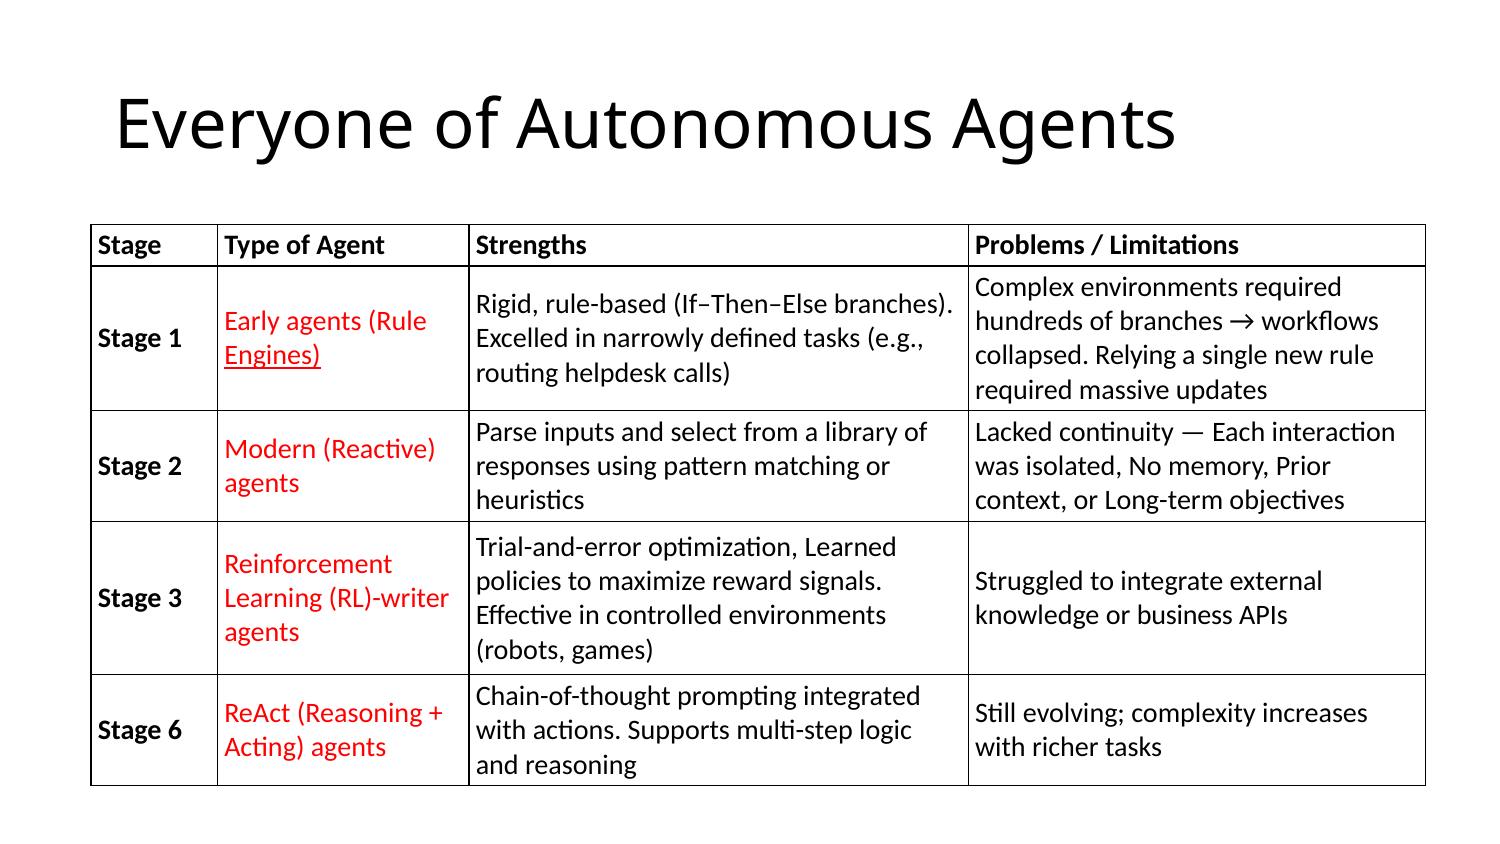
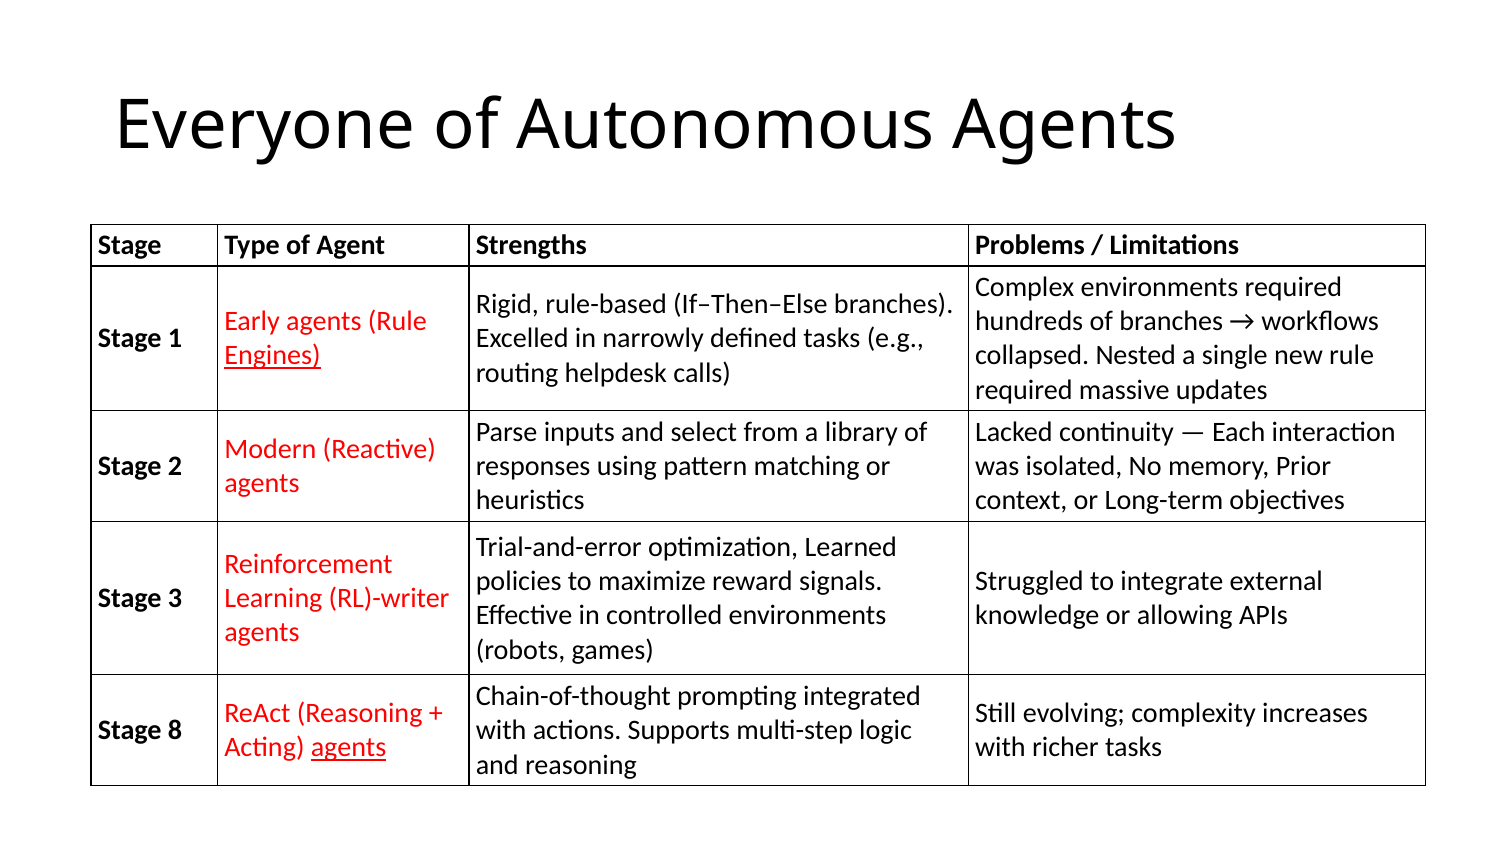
Relying: Relying -> Nested (1136, 355)
business: business -> allowing (1185, 615)
6: 6 -> 8 (175, 730)
agents underline: none -> present (349, 747)
